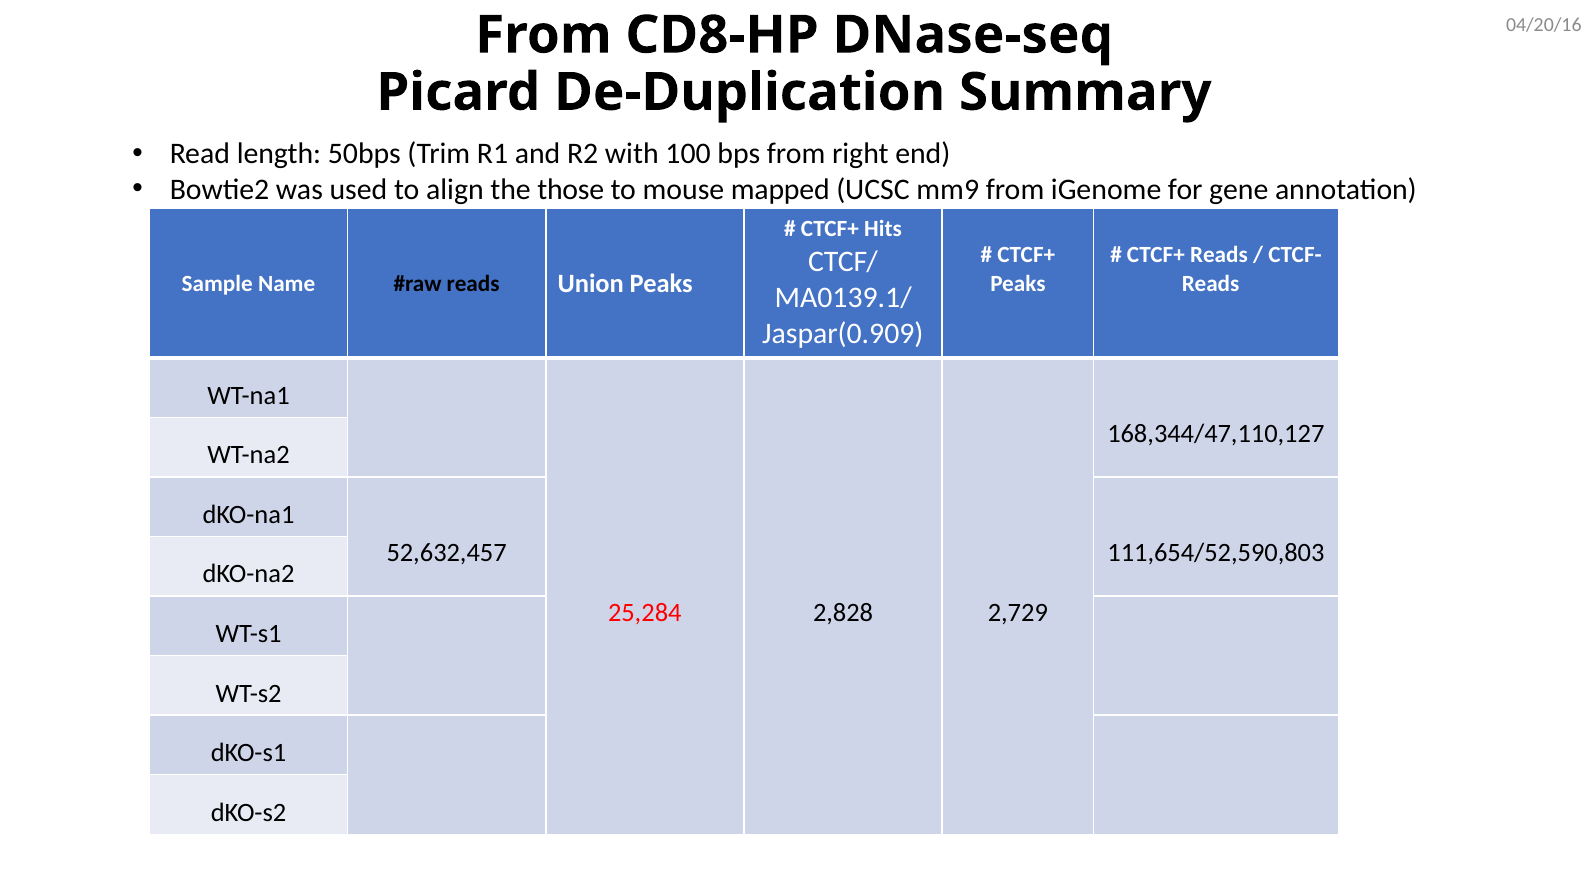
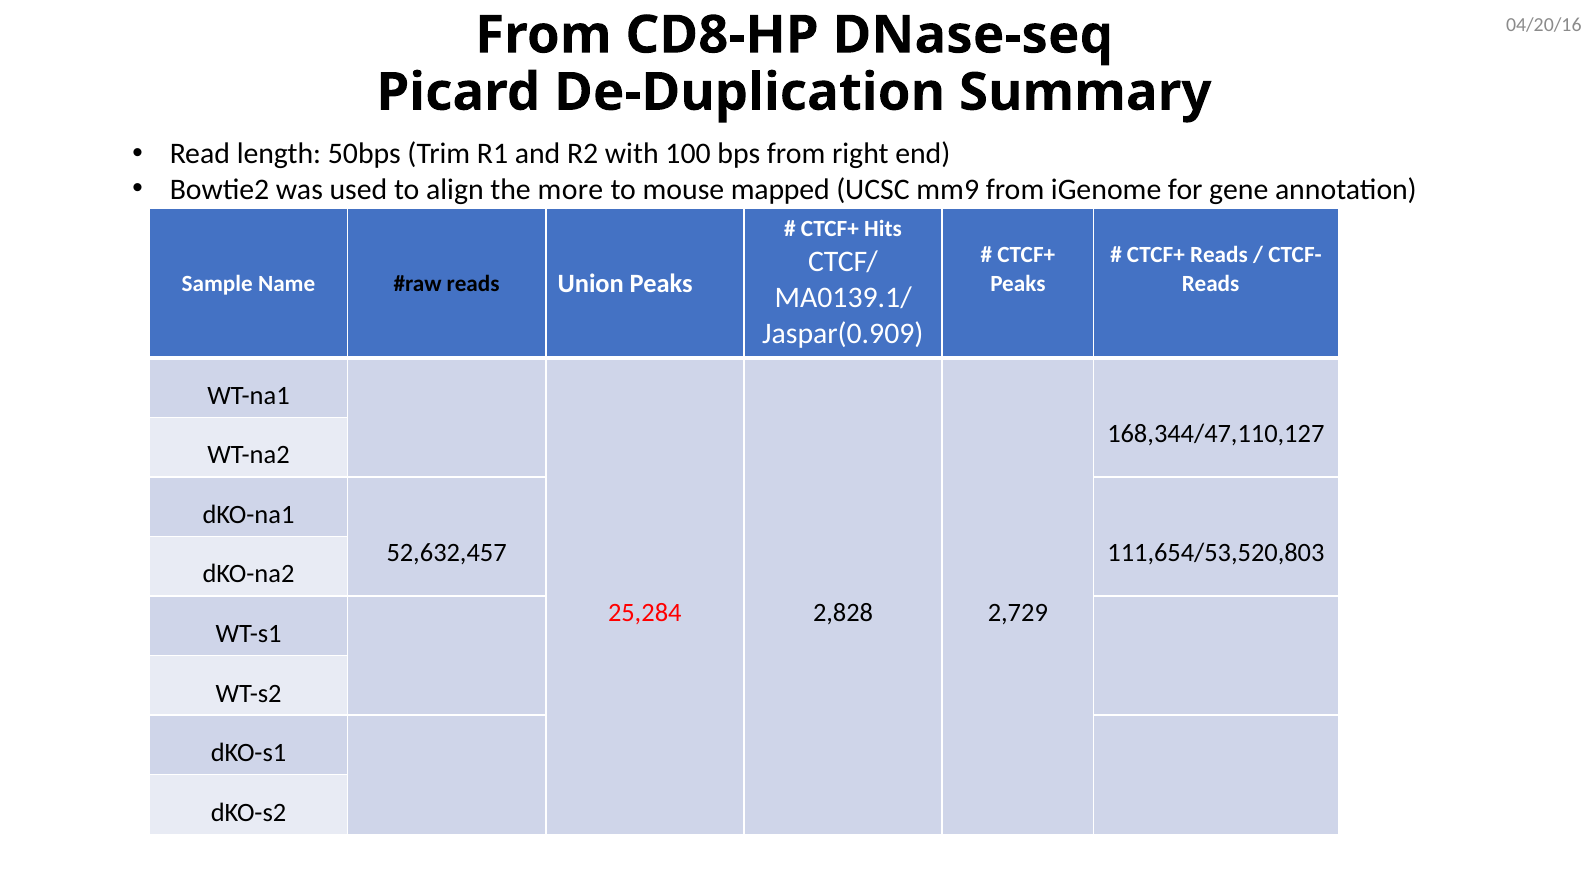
those: those -> more (570, 190)
111,654/52,590,803: 111,654/52,590,803 -> 111,654/53,520,803 (1216, 553)
